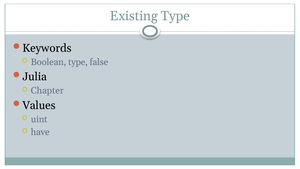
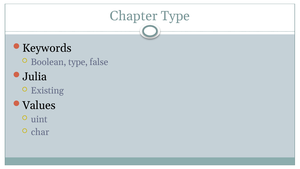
Existing: Existing -> Chapter (134, 16)
Chapter: Chapter -> Existing (47, 91)
have: have -> char (40, 132)
